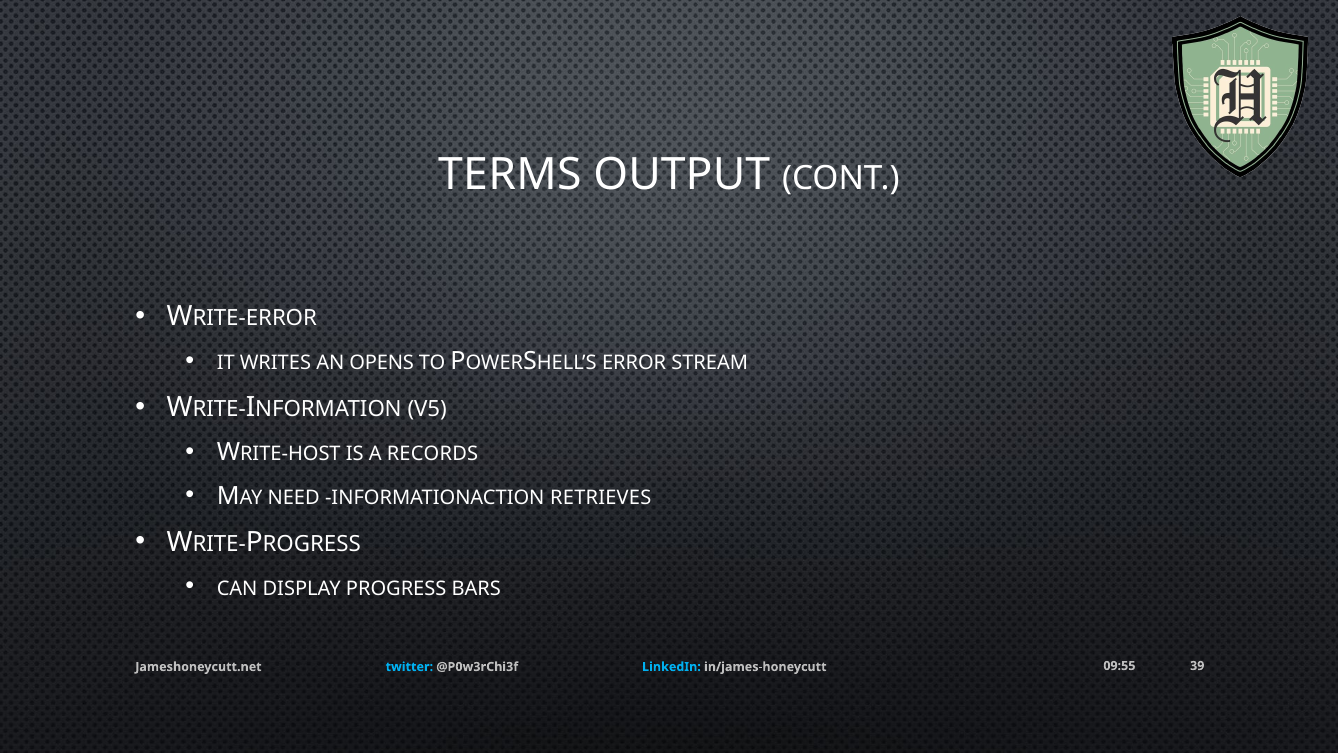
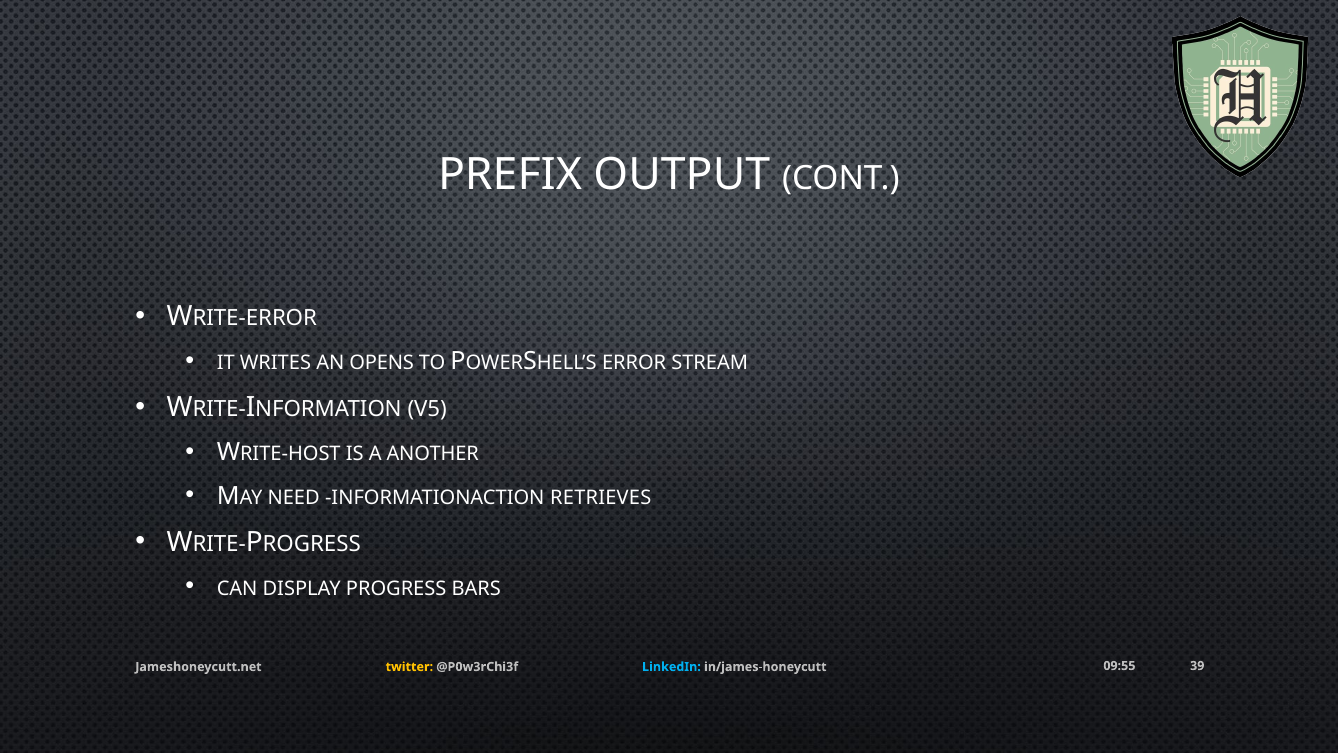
TERMS: TERMS -> PREFIX (510, 175)
RECORDS: RECORDS -> ANOTHER (433, 454)
twitter colour: light blue -> yellow (409, 666)
